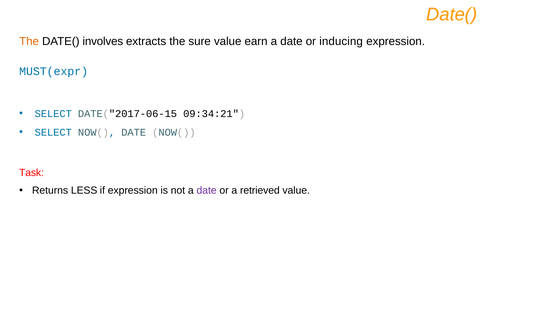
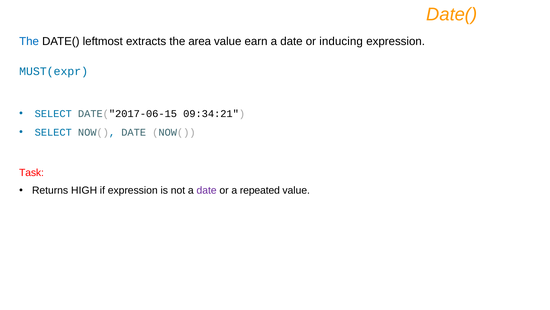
The colour: orange -> blue (29, 41)
involves: involves -> leftmost (103, 41)
sure: sure -> area (200, 41)
LESS: LESS -> HIGH (84, 190)
retrieved: retrieved -> repeated (260, 190)
